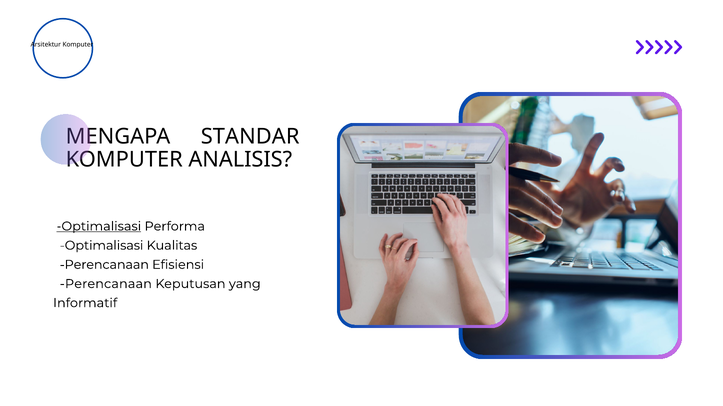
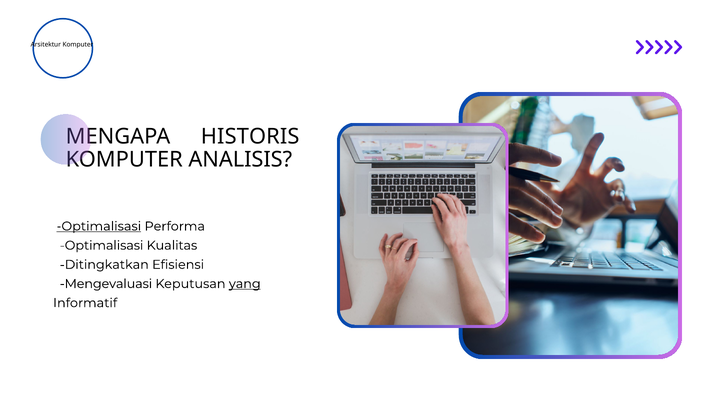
STANDAR: STANDAR -> HISTORIS (250, 137)
Perencanaan: Perencanaan -> Ditingkatkan (104, 265)
Perencanaan: Perencanaan -> Mengevaluasi (106, 284)
yang underline: none -> present (245, 284)
